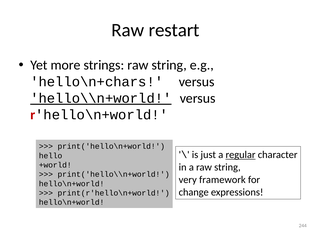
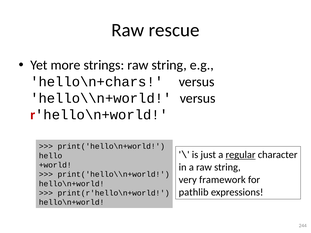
restart: restart -> rescue (174, 30)
hello\\n+world underline: present -> none (101, 98)
change: change -> pathlib (194, 192)
